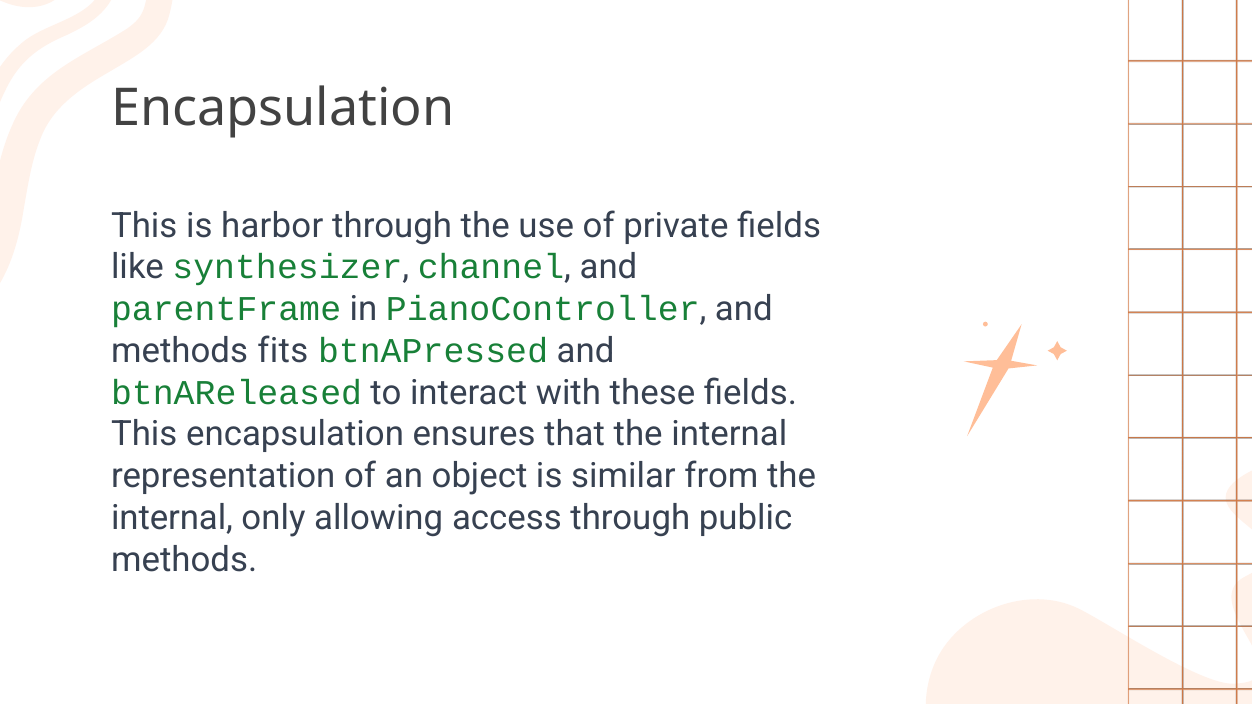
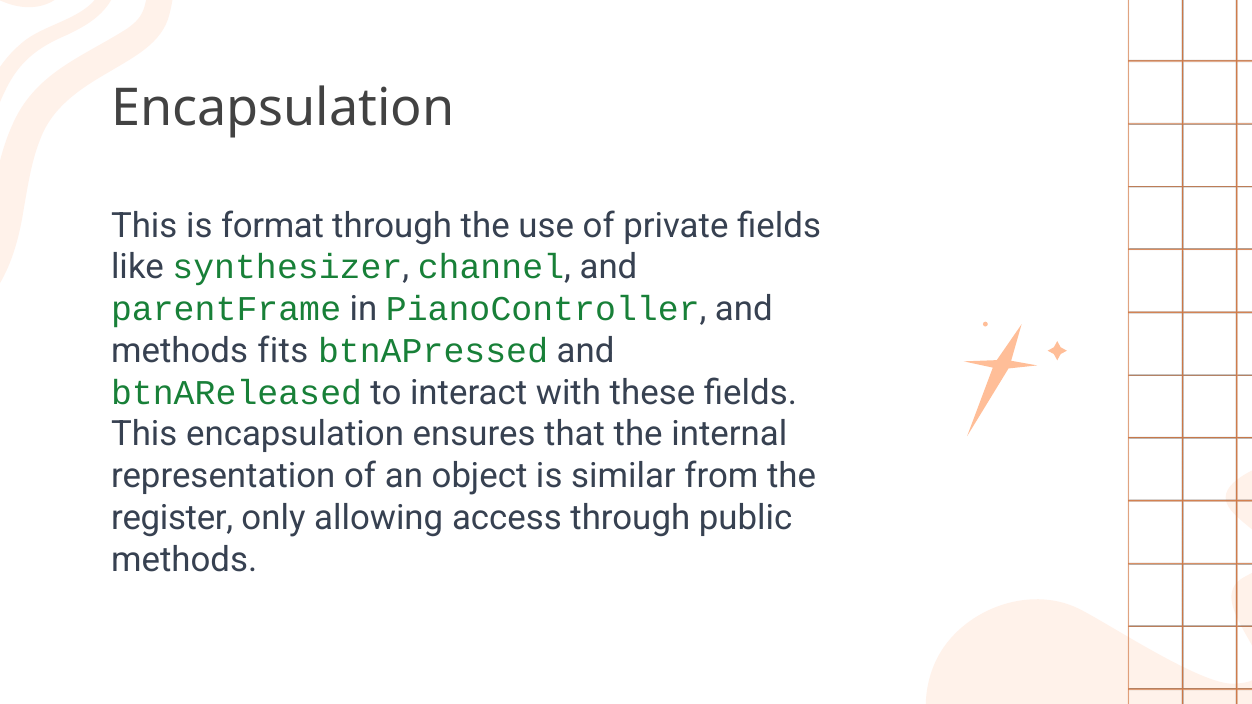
harbor: harbor -> format (273, 226)
internal: internal -> register (172, 518)
